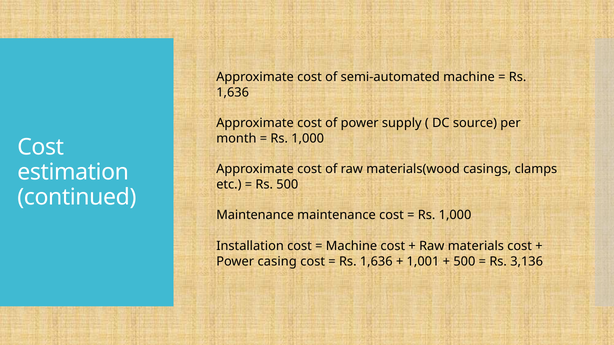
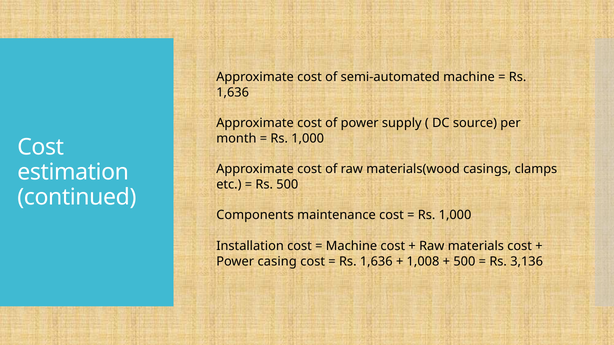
Maintenance: Maintenance -> Components (255, 216)
1,001: 1,001 -> 1,008 (423, 262)
